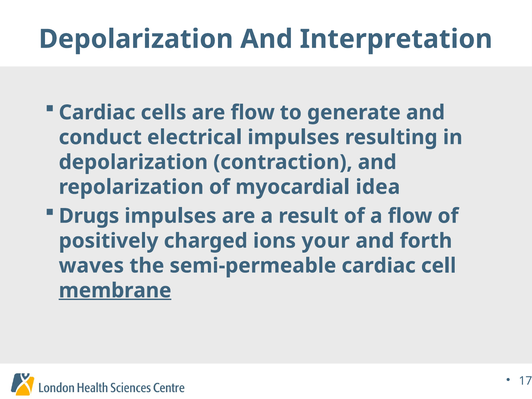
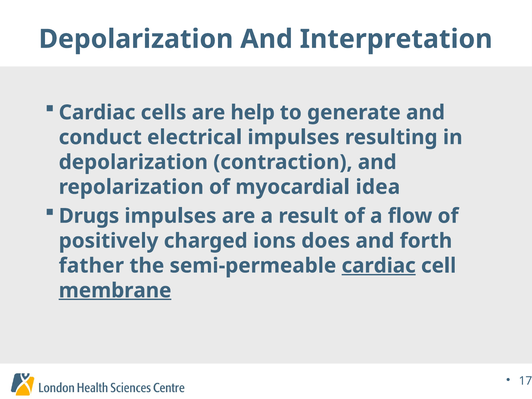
are flow: flow -> help (253, 112)
your: your -> does (326, 241)
waves: waves -> father (91, 266)
cardiac underline: none -> present (379, 266)
